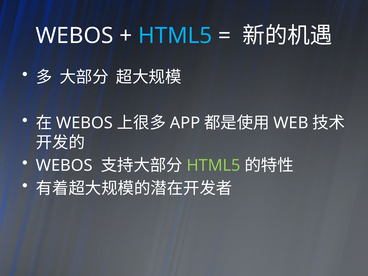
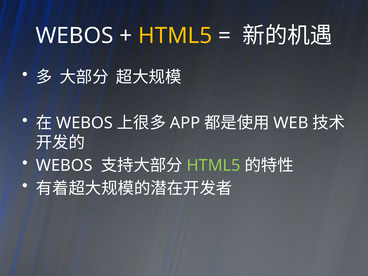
HTML5 colour: light blue -> yellow (175, 36)
